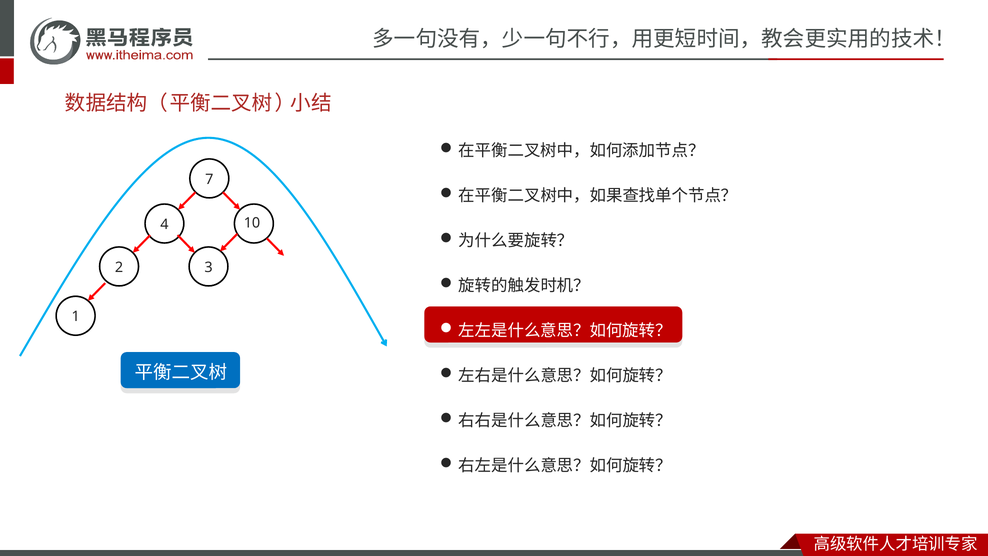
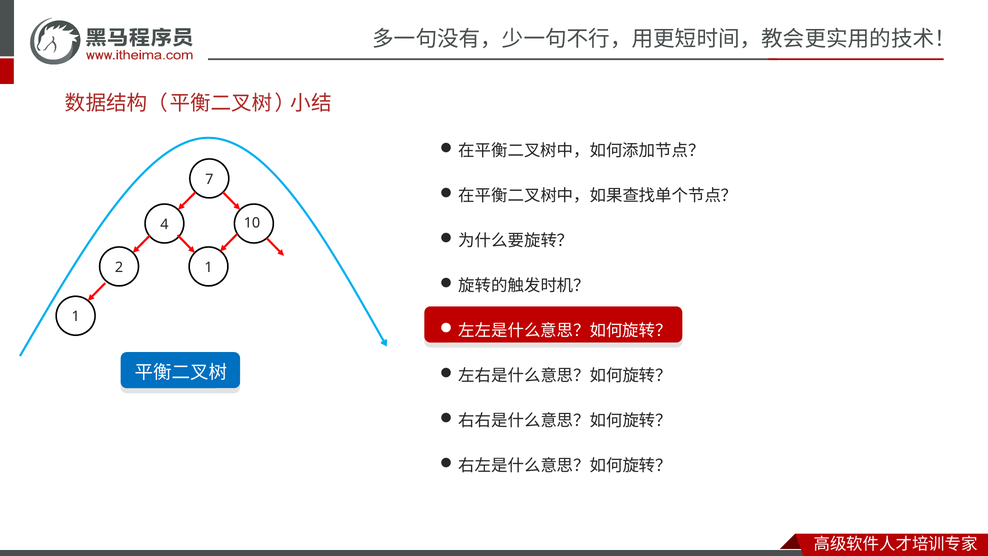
2 3: 3 -> 1 (209, 267)
